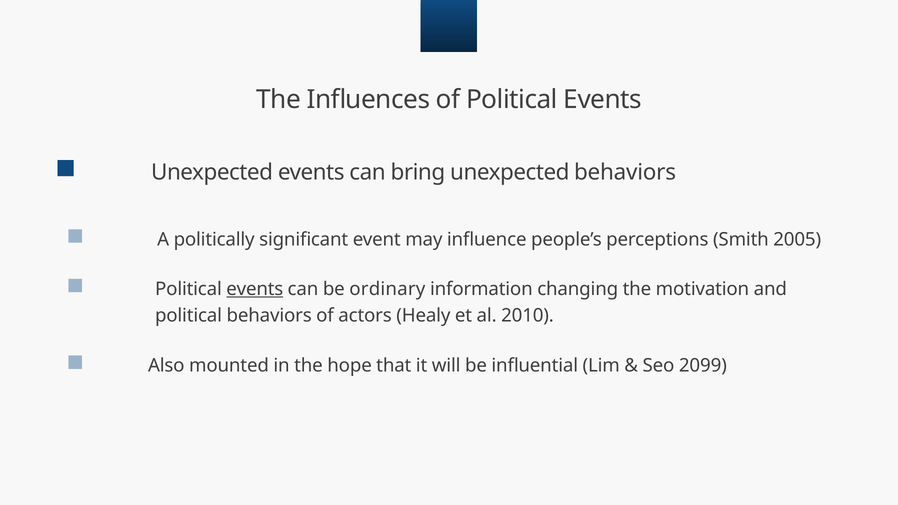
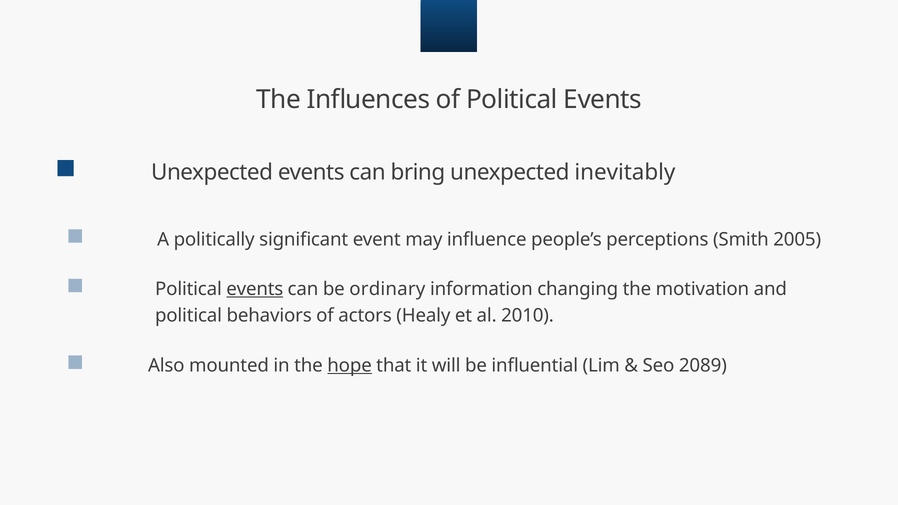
unexpected behaviors: behaviors -> inevitably (625, 172)
hope underline: none -> present (350, 366)
2099: 2099 -> 2089 (703, 366)
